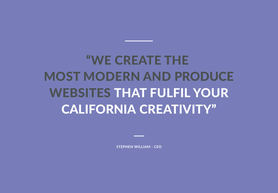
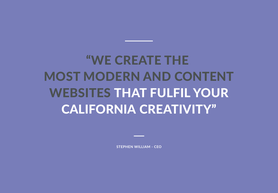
PRODUCE: PRODUCE -> CONTENT (204, 77)
